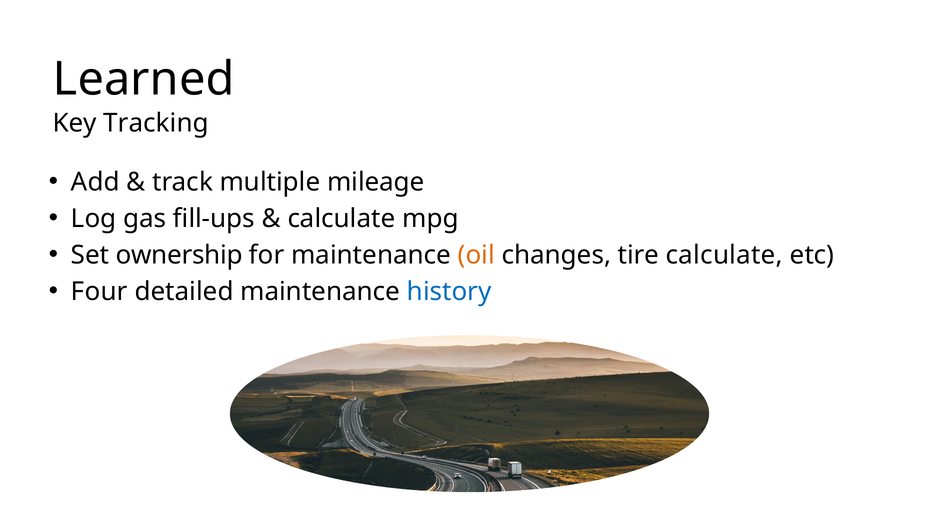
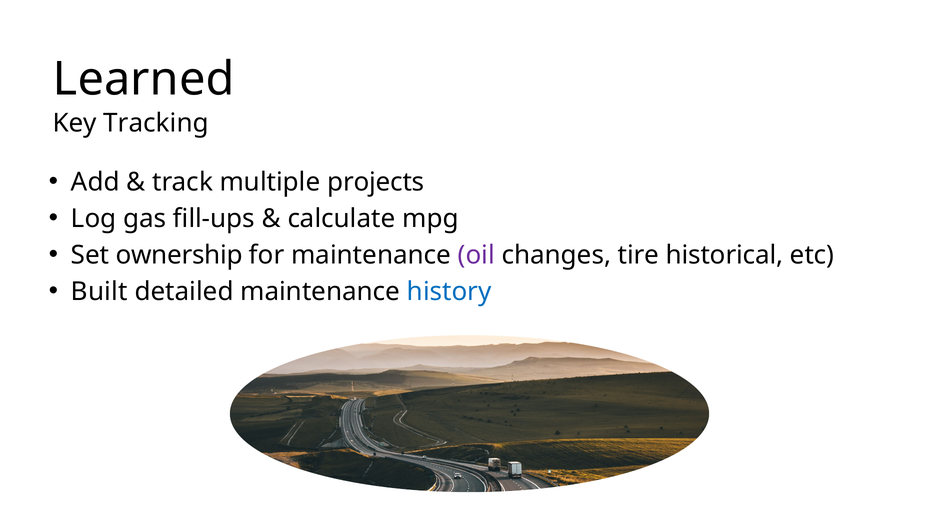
mileage: mileage -> projects (376, 182)
oil colour: orange -> purple (476, 255)
tire calculate: calculate -> historical (724, 255)
Four: Four -> Built (99, 292)
